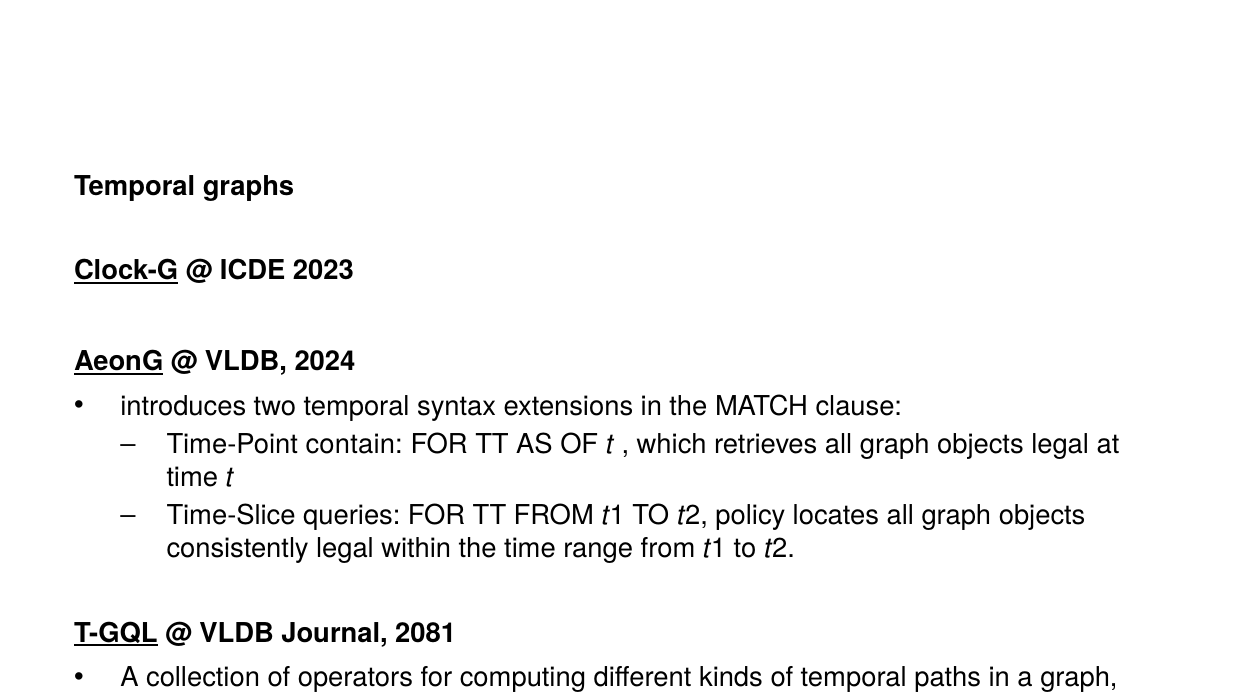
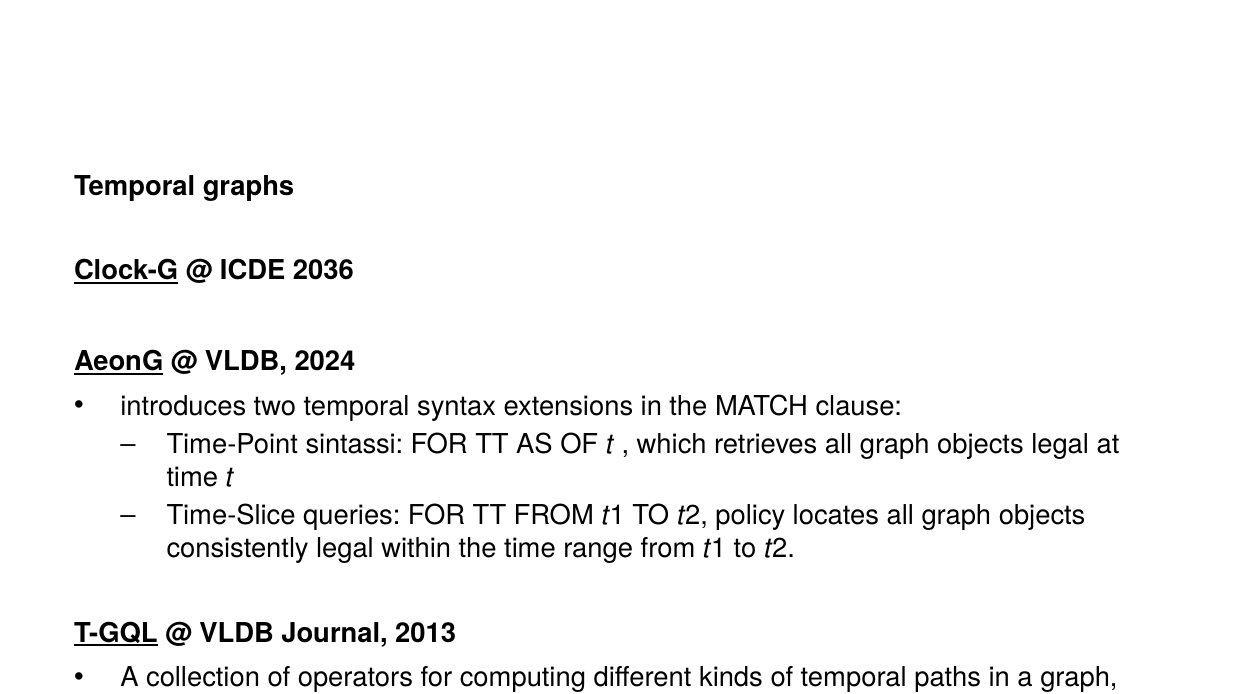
2023: 2023 -> 2036 (323, 271)
contain: contain -> sintassi (354, 445)
2081: 2081 -> 2013 (426, 633)
